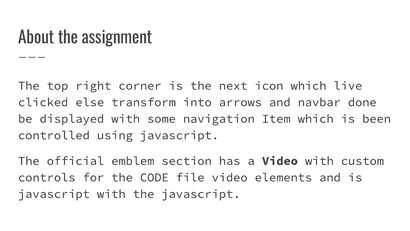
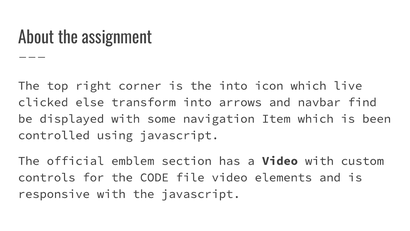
the next: next -> into (233, 86)
done: done -> find (362, 102)
javascript: javascript -> responsive (54, 194)
